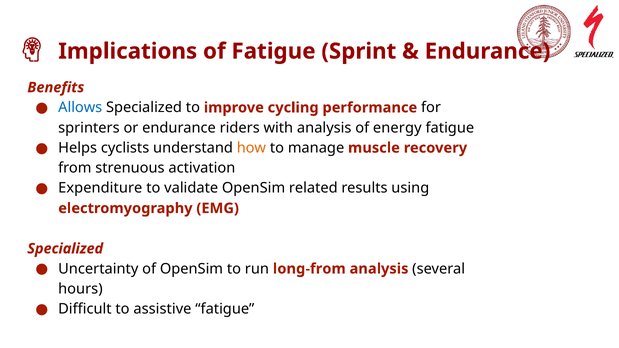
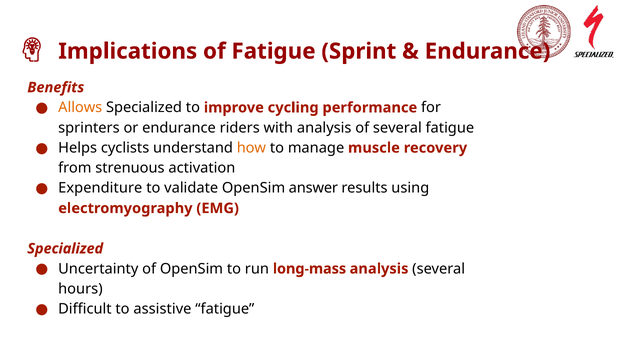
Allows colour: blue -> orange (80, 108)
of energy: energy -> several (397, 128)
related: related -> answer (313, 188)
long-from: long-from -> long-mass (309, 269)
